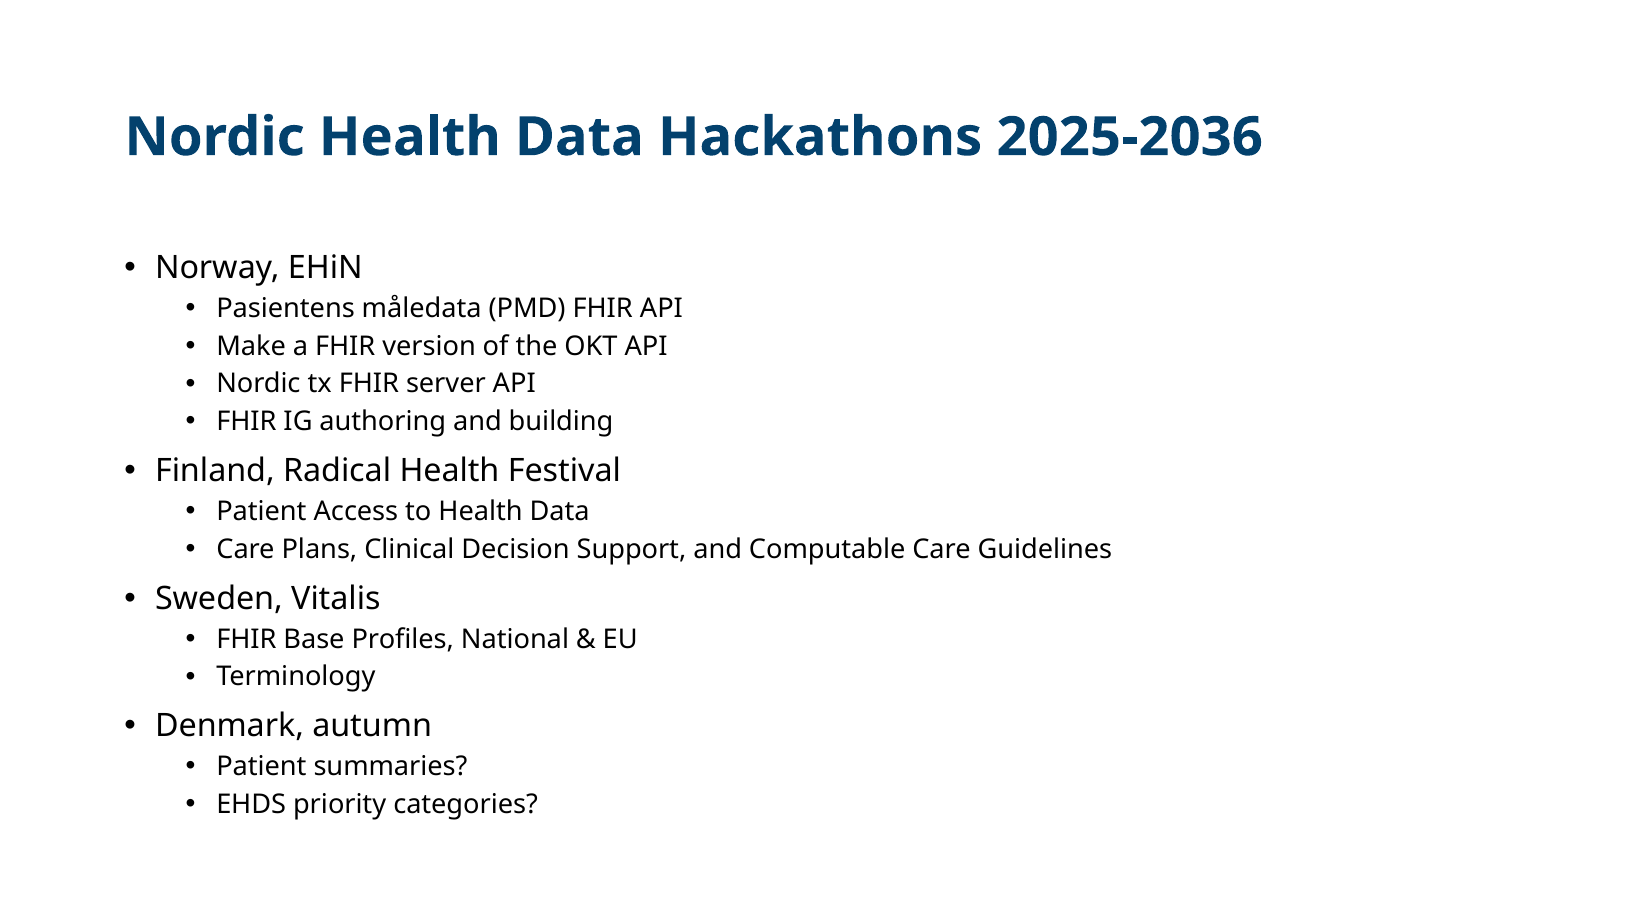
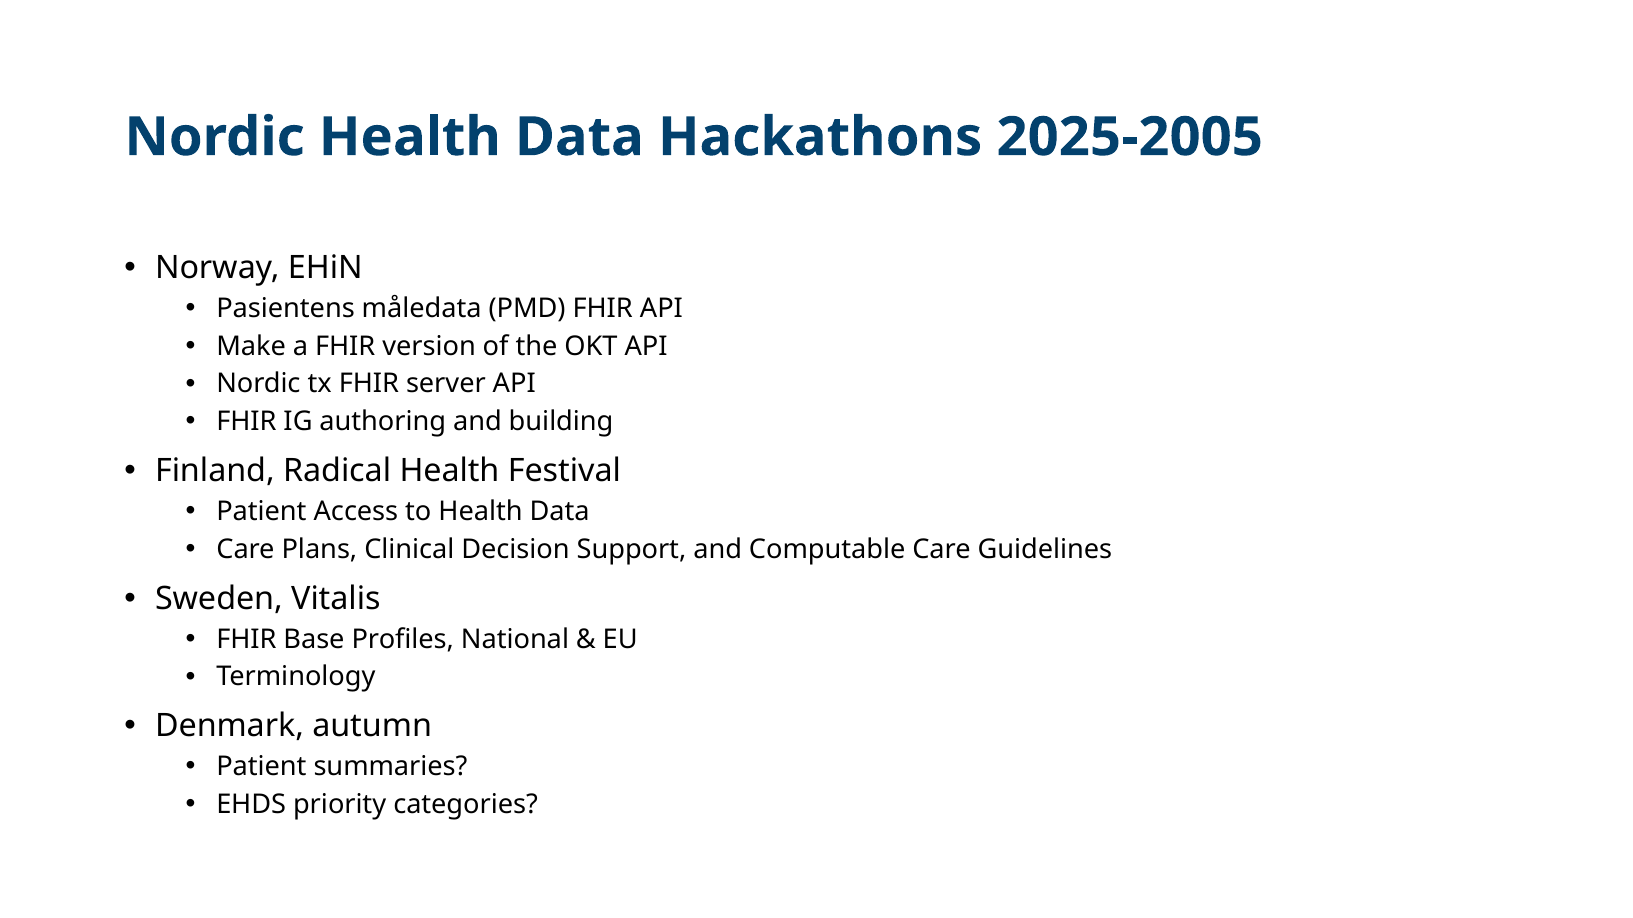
2025-2036: 2025-2036 -> 2025-2005 (1130, 137)
